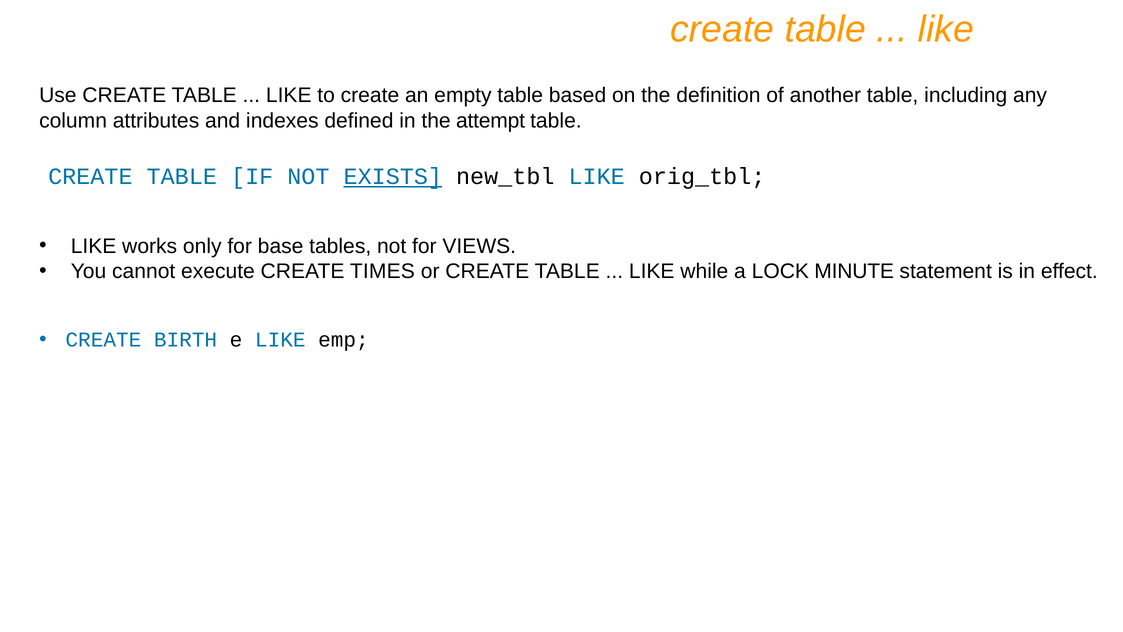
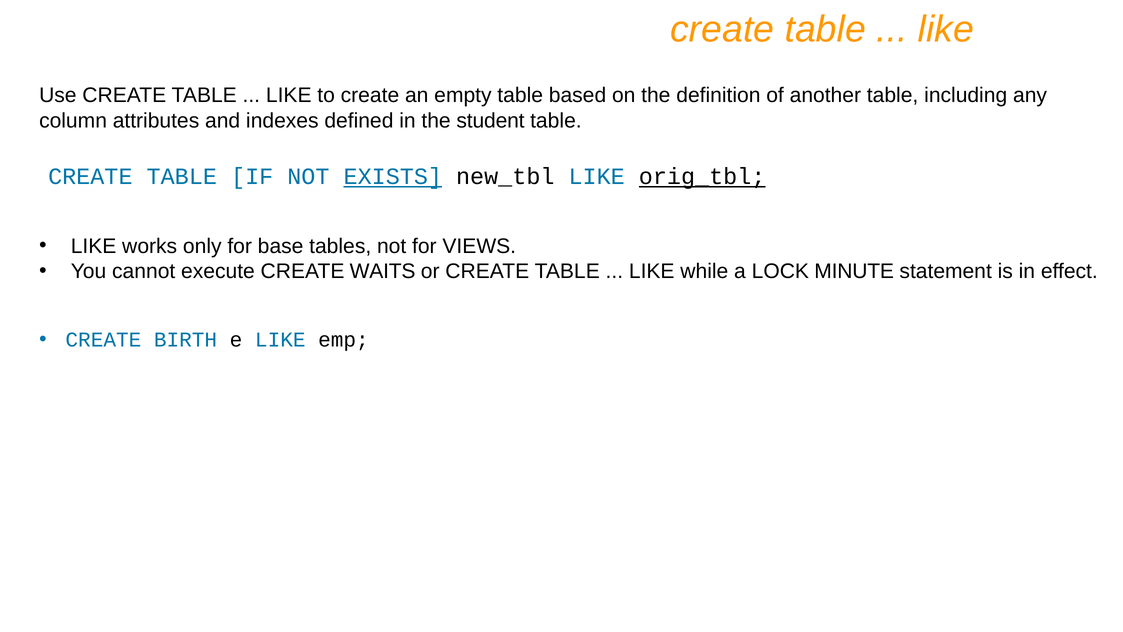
attempt: attempt -> student (491, 121)
orig_tbl underline: none -> present (702, 176)
TIMES: TIMES -> WAITS (383, 271)
